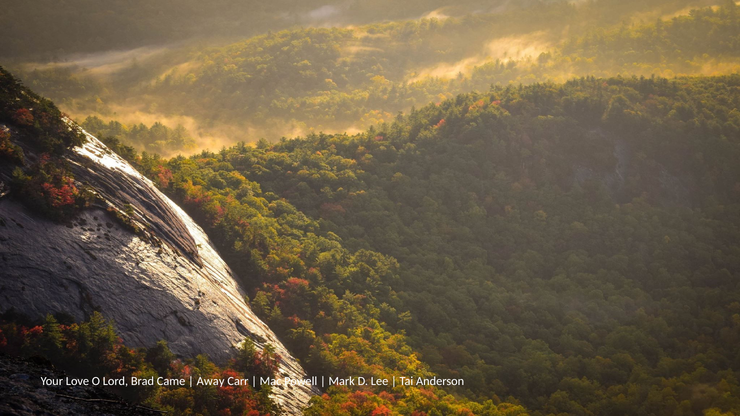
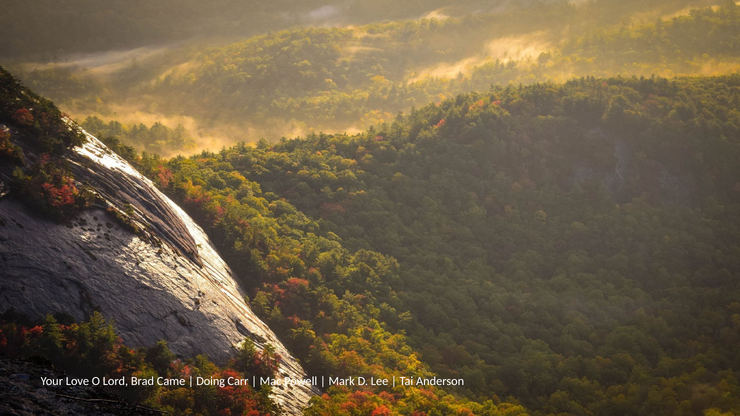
Away: Away -> Doing (211, 381)
